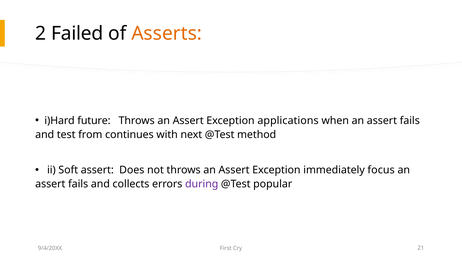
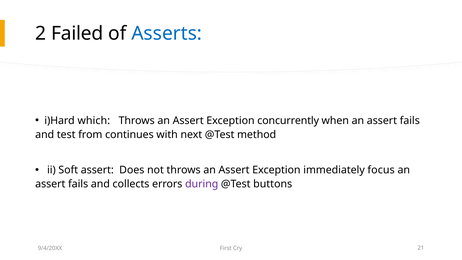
Asserts colour: orange -> blue (167, 34)
future: future -> which (94, 120)
applications: applications -> concurrently (288, 120)
popular: popular -> buttons (273, 184)
